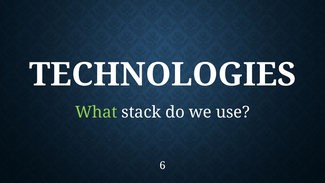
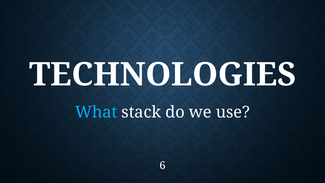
What colour: light green -> light blue (96, 112)
